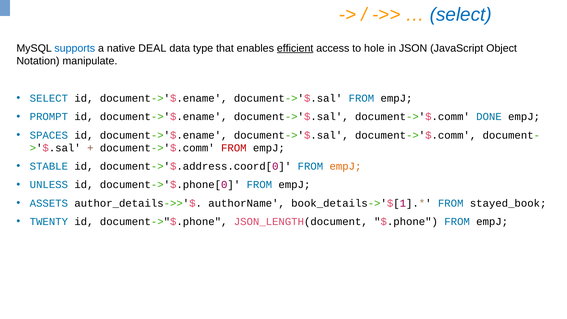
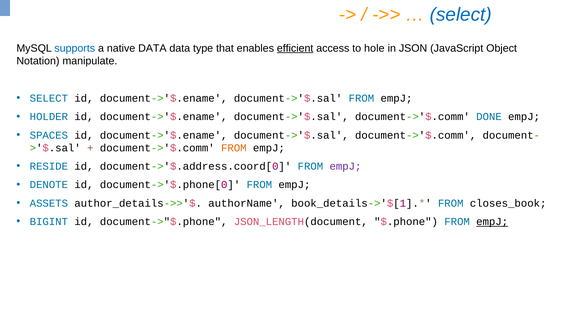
native DEAL: DEAL -> DATA (152, 48)
PROMPT: PROMPT -> HOLDER (49, 117)
FROM colour: red -> orange (234, 148)
STABLE: STABLE -> RESIDE (49, 166)
empJ colour: orange -> purple (345, 166)
UNLESS: UNLESS -> DENOTE (49, 185)
stayed_book: stayed_book -> closes_book (508, 203)
TWENTY: TWENTY -> BIGINT (49, 222)
empJ underline: none -> present (492, 222)
